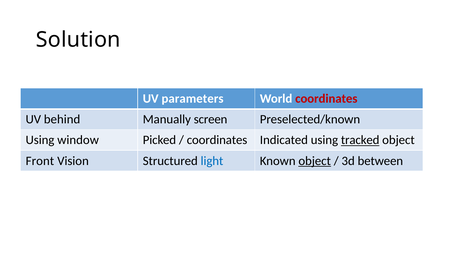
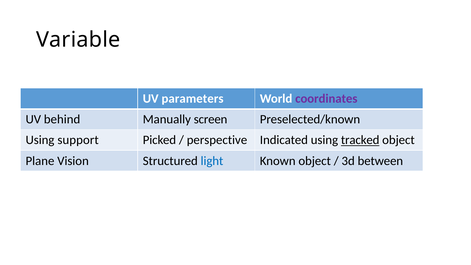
Solution: Solution -> Variable (78, 40)
coordinates colour: red -> purple (326, 99)
window: window -> support (78, 140)
coordinates: coordinates -> perspective (217, 140)
Front: Front -> Plane (40, 161)
object underline: present -> none (315, 161)
